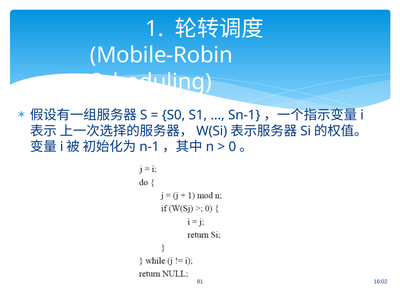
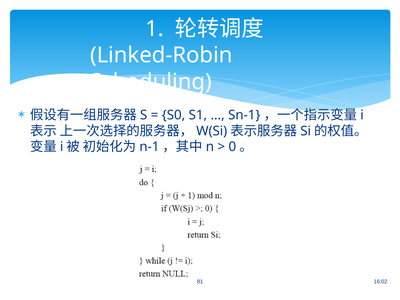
Mobile-Robin: Mobile-Robin -> Linked-Robin (161, 55)
